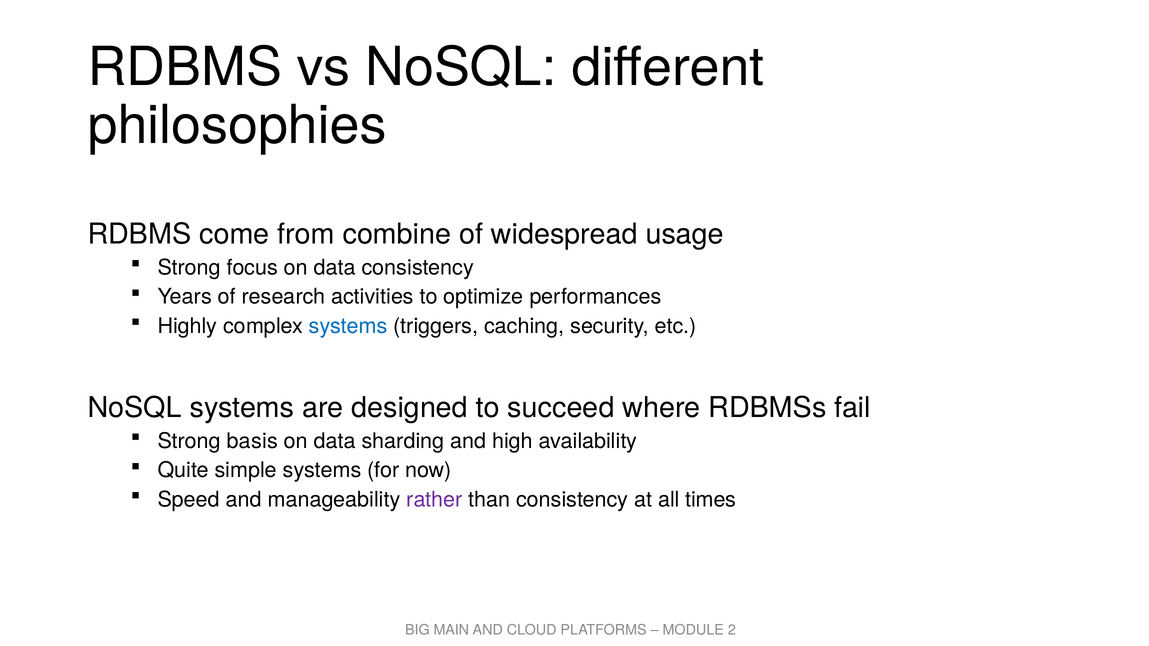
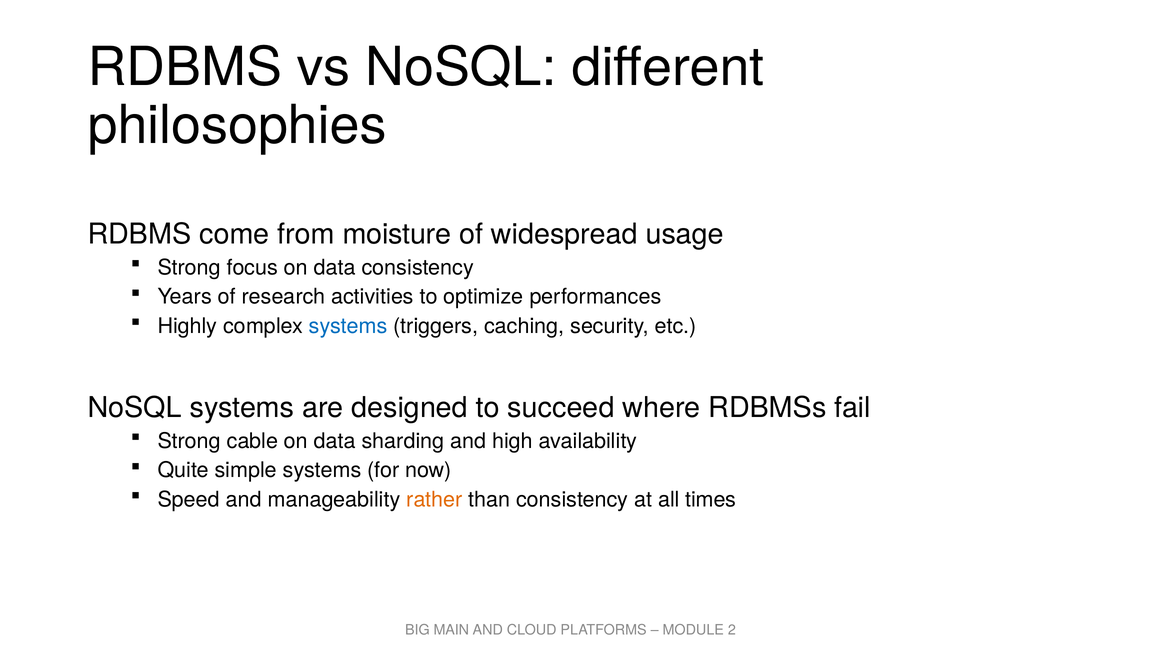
combine: combine -> moisture (397, 234)
basis: basis -> cable (252, 441)
rather colour: purple -> orange (434, 500)
